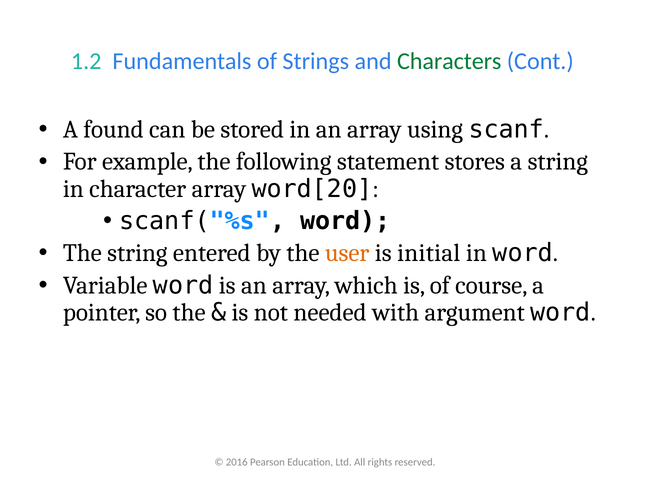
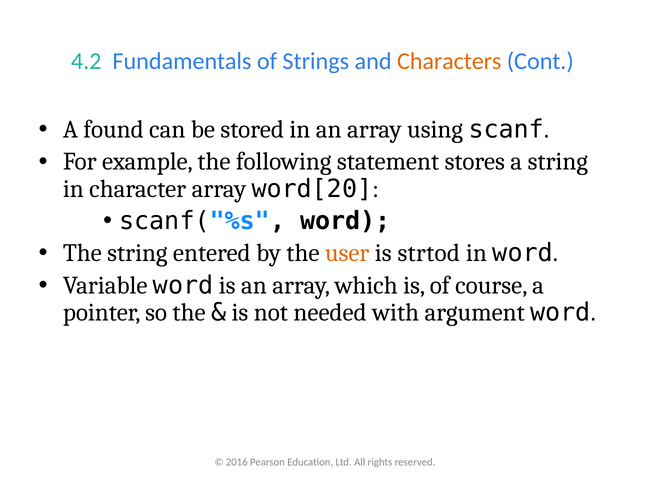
1.2: 1.2 -> 4.2 (86, 61)
Characters colour: green -> orange (449, 61)
initial: initial -> strtod (429, 253)
